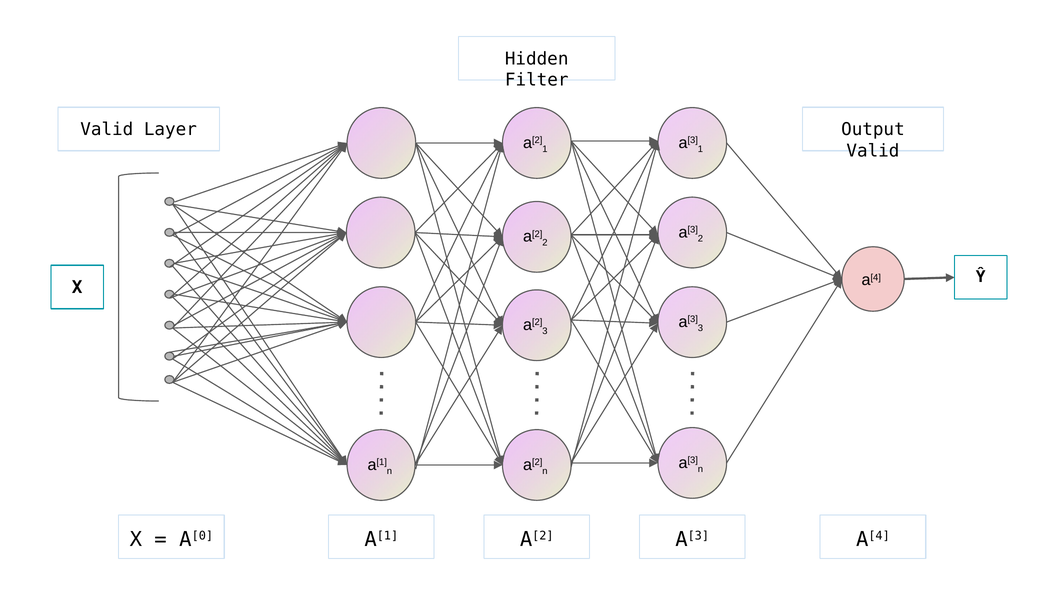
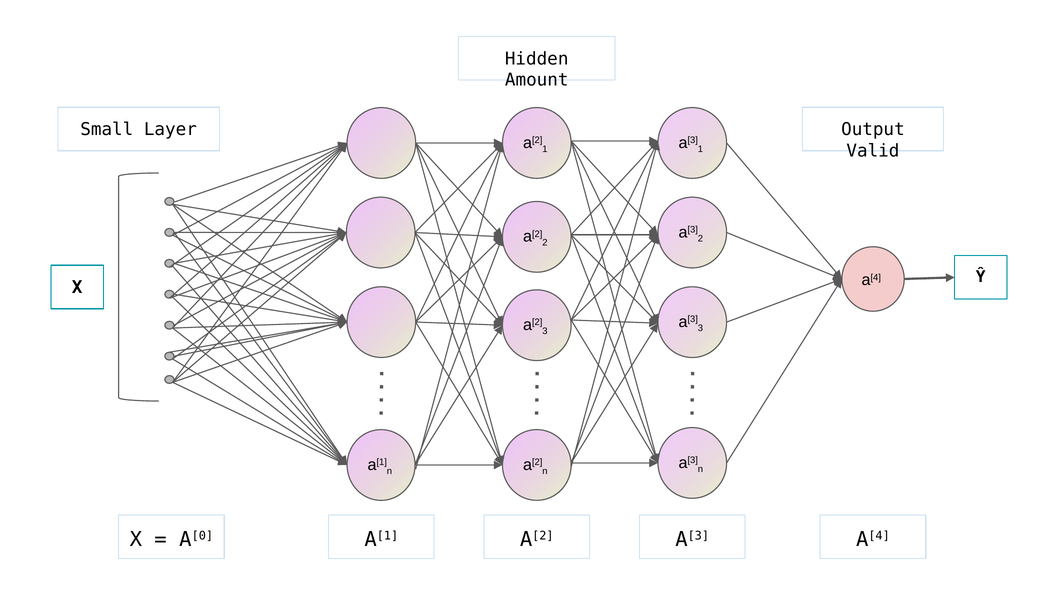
Filter: Filter -> Amount (537, 80)
Valid: Valid -> Small (107, 130)
